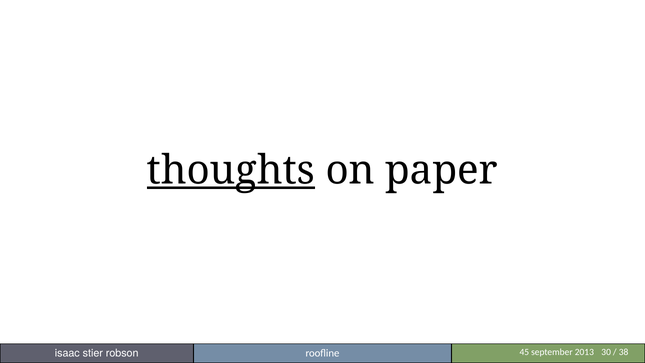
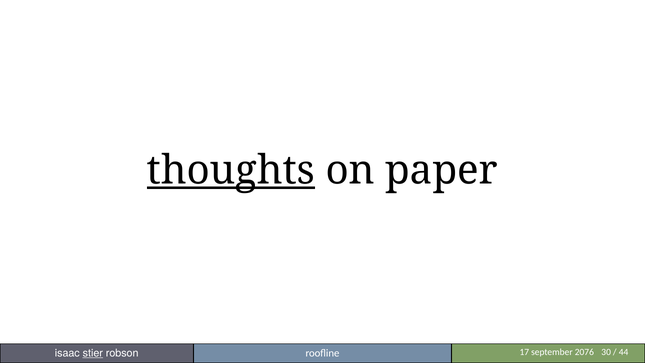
stier underline: none -> present (93, 353)
45: 45 -> 17 (524, 352)
2013: 2013 -> 2076 (584, 352)
38: 38 -> 44 (624, 352)
